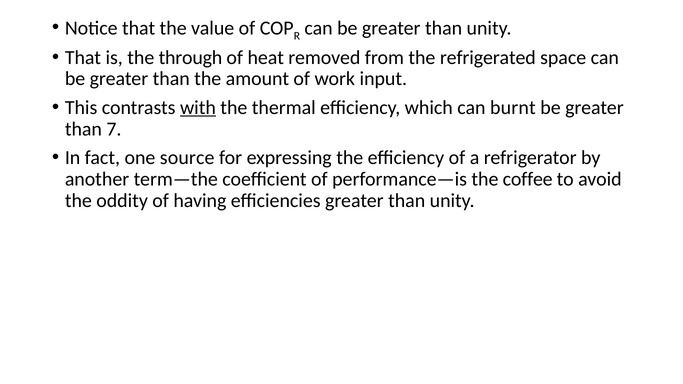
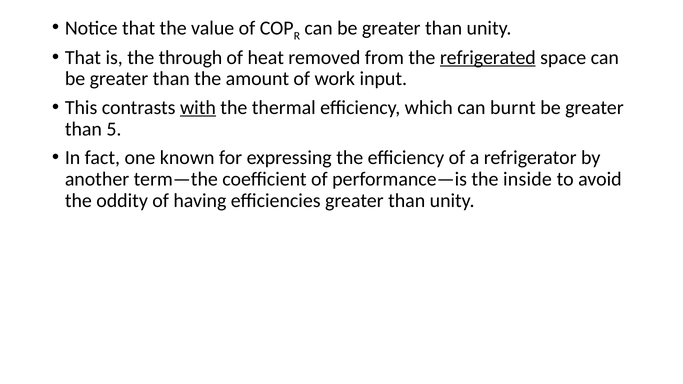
refrigerated underline: none -> present (488, 57)
7: 7 -> 5 (114, 129)
source: source -> known (187, 158)
coffee: coffee -> inside (527, 179)
